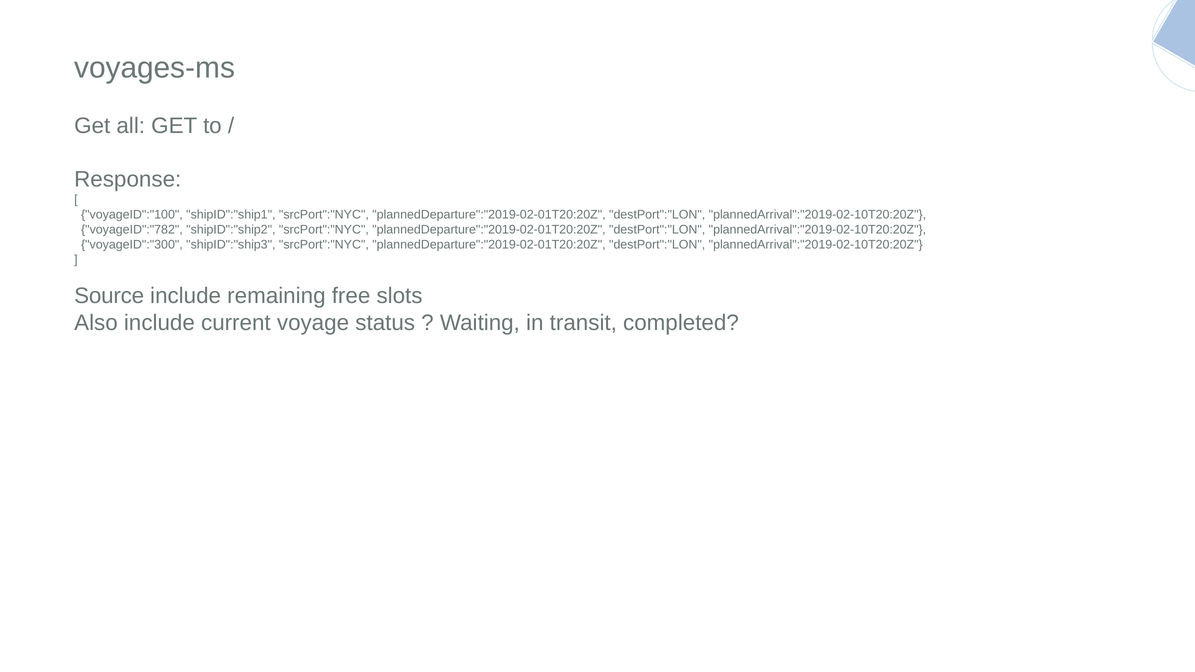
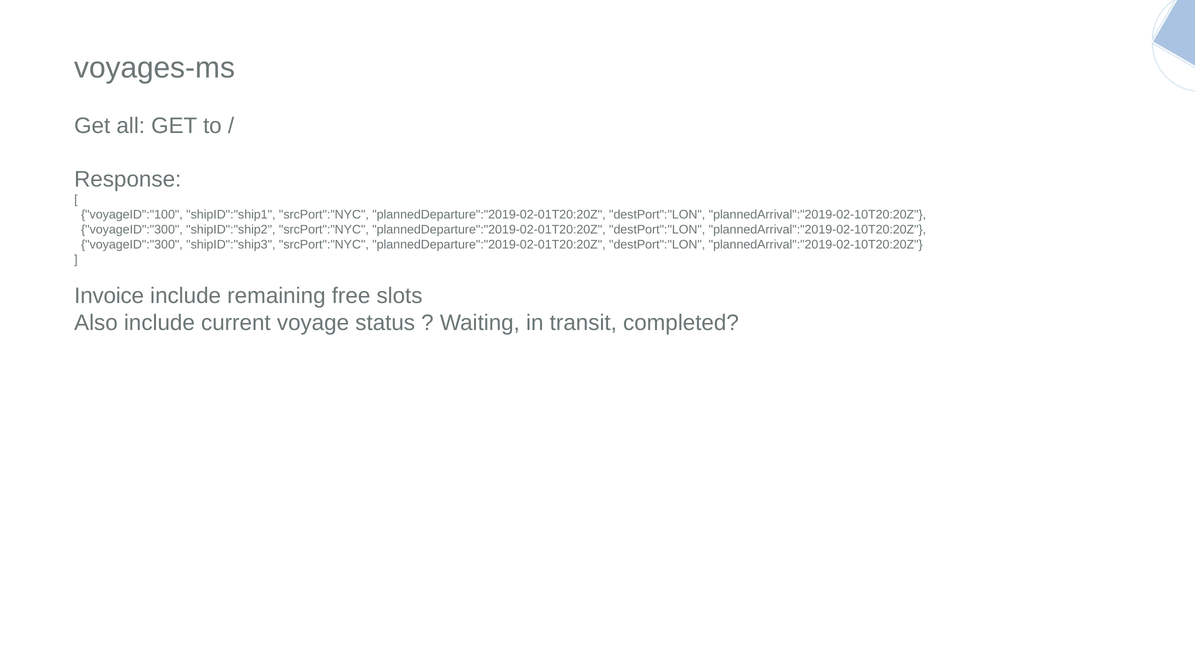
voyageID":"782: voyageID":"782 -> voyageID":"300 (132, 230)
Source: Source -> Invoice (109, 296)
